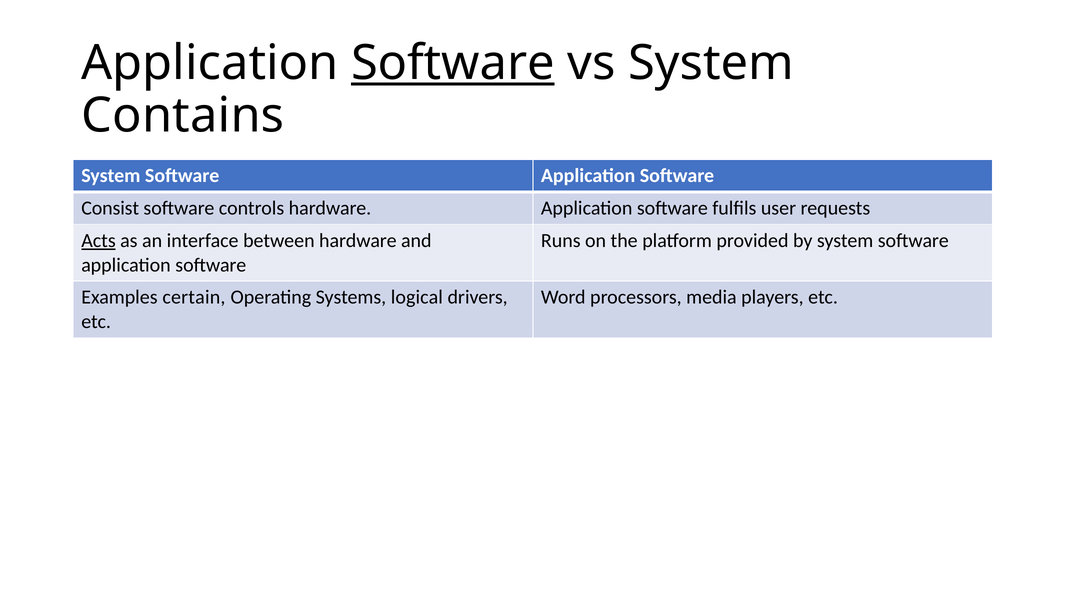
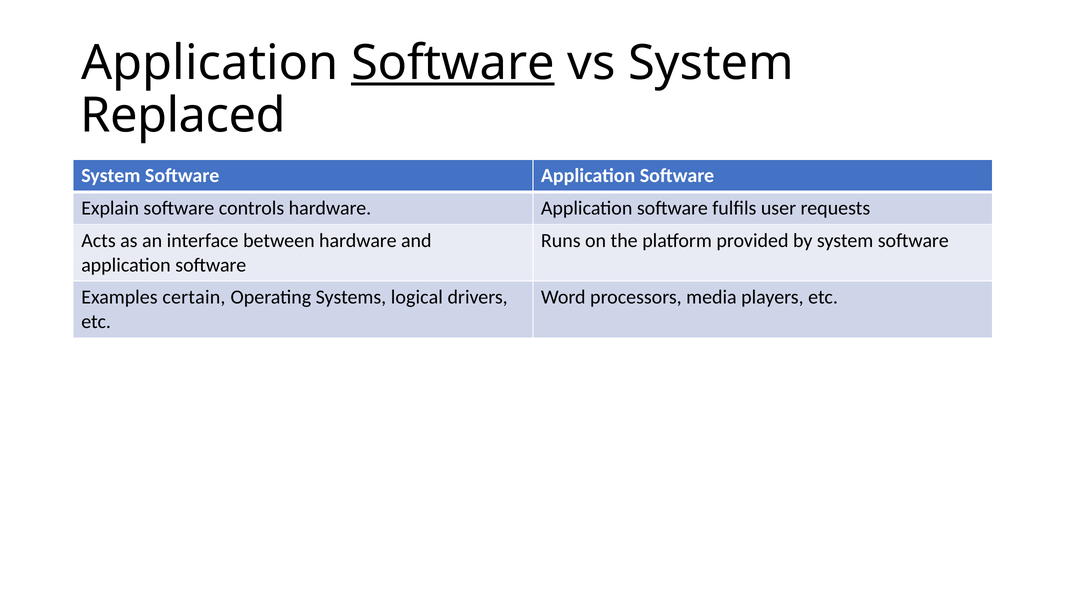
Contains: Contains -> Replaced (183, 116)
Consist: Consist -> Explain (110, 208)
Acts underline: present -> none (99, 241)
